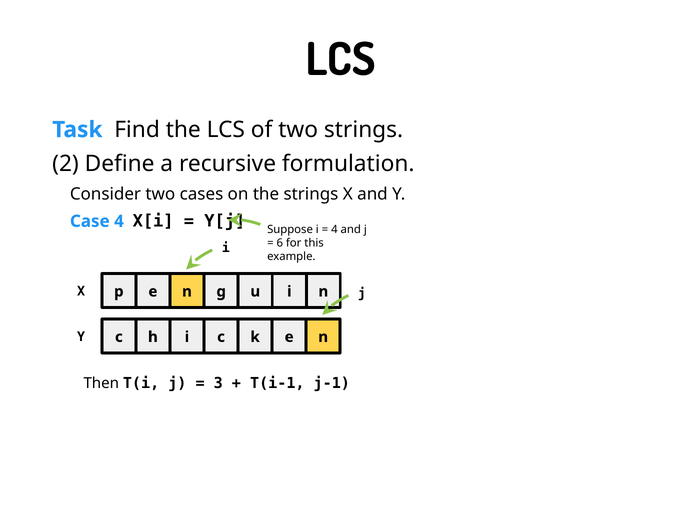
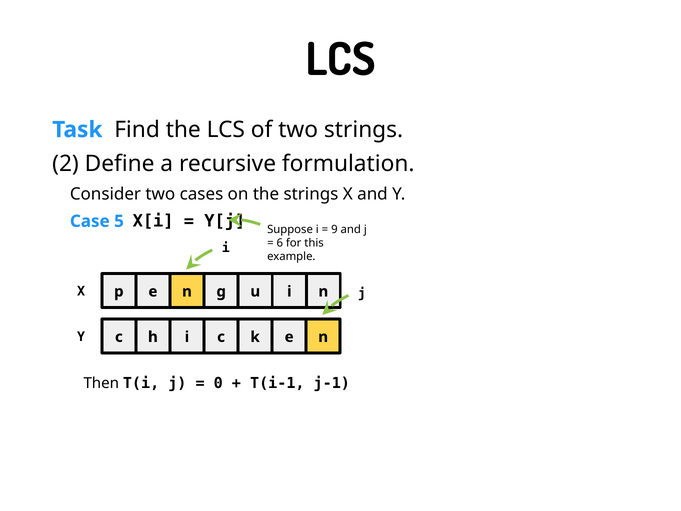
Case 4: 4 -> 5 (119, 221)
4: 4 -> 9 (334, 229)
3: 3 -> 0 (218, 383)
